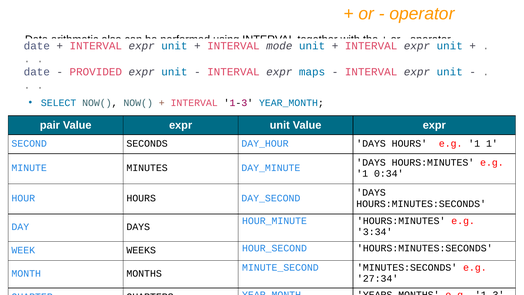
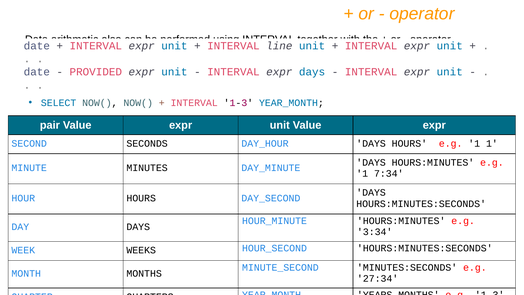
mode: mode -> line (279, 46)
expr maps: maps -> days (312, 72)
0:34: 0:34 -> 7:34 (389, 174)
